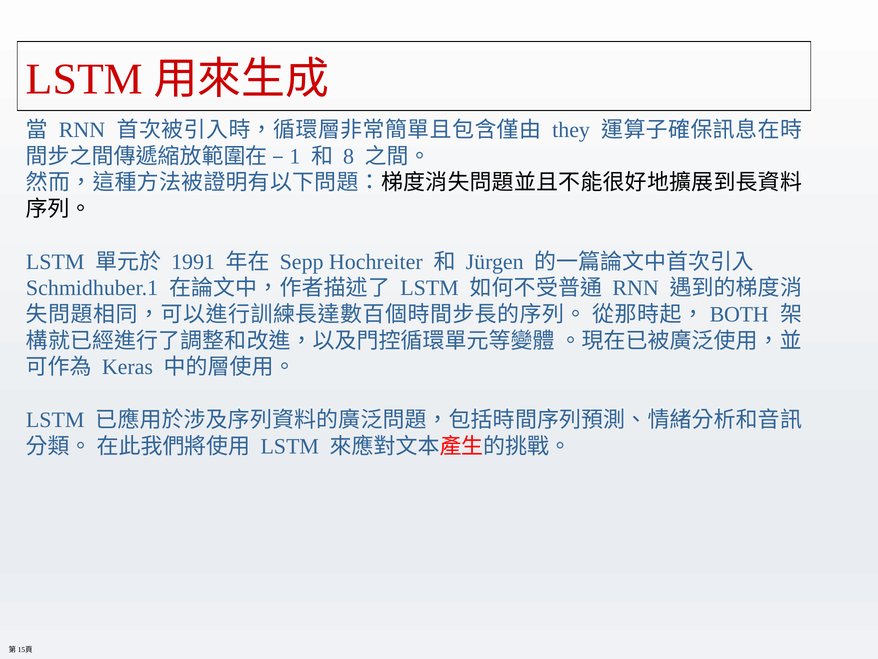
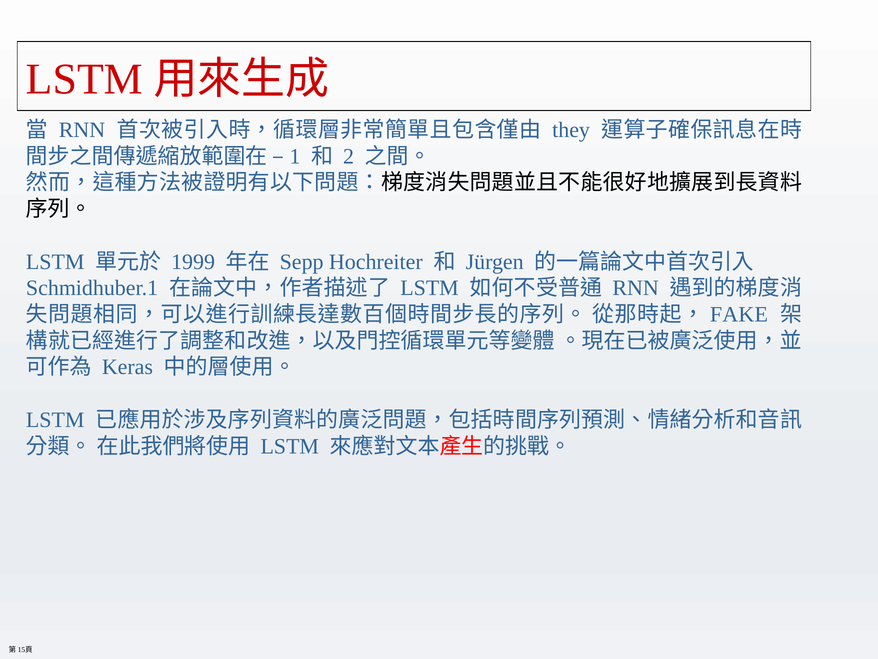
8: 8 -> 2 (349, 156)
1991: 1991 -> 1999 (193, 262)
BOTH: BOTH -> FAKE (739, 314)
